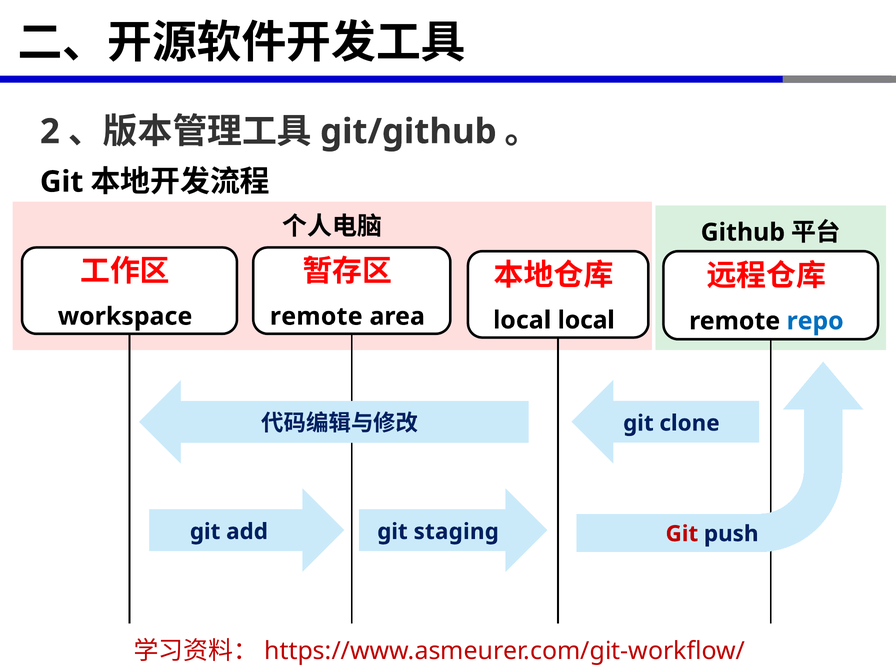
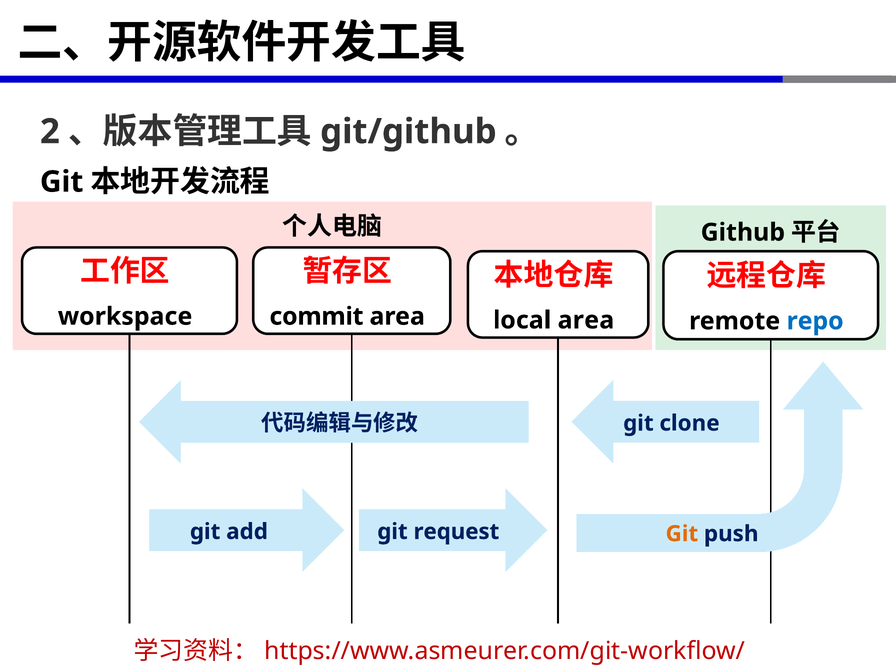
remote: remote -> commit (316, 316)
local local: local -> area (586, 320)
staging: staging -> request (456, 532)
Git colour: red -> orange (682, 534)
